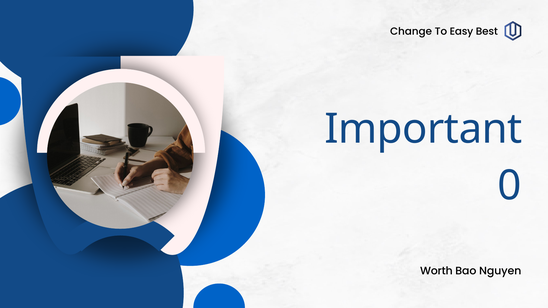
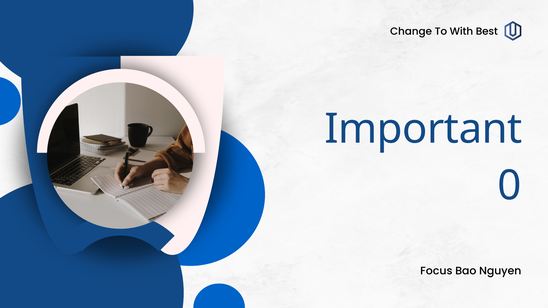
Easy: Easy -> With (461, 31)
Worth: Worth -> Focus (436, 271)
